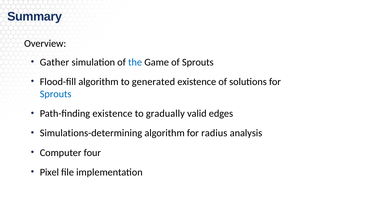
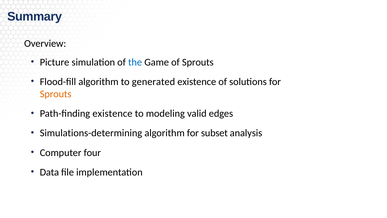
Gather: Gather -> Picture (55, 62)
Sprouts colour: blue -> orange (56, 94)
gradually: gradually -> modeling (165, 113)
radius: radius -> subset (214, 133)
Pixel: Pixel -> Data (49, 172)
